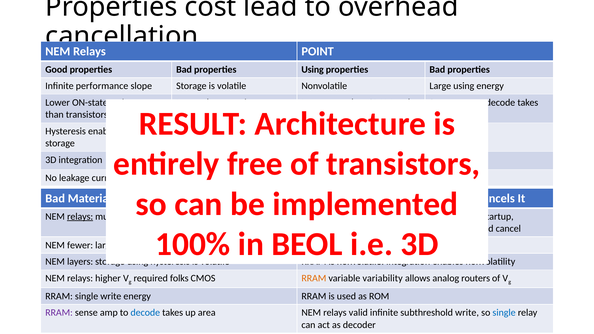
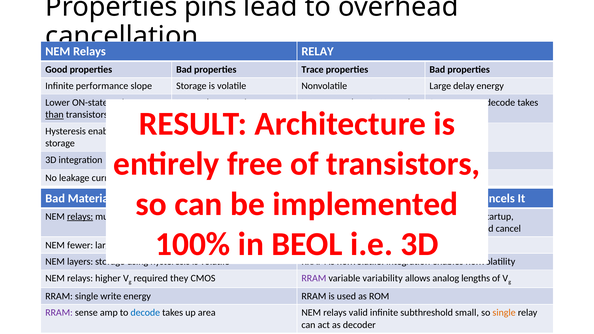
cost: cost -> pins (210, 7)
POINT: POINT -> RELAY (318, 51)
properties Using: Using -> Trace (313, 69)
Large using: using -> delay (464, 86)
than underline: none -> present (54, 115)
folks: folks -> they (179, 278)
RRAM colour: orange -> purple (314, 278)
routers: routers -> lengths (476, 278)
subthreshold write: write -> small (467, 313)
single colour: blue -> orange (504, 313)
